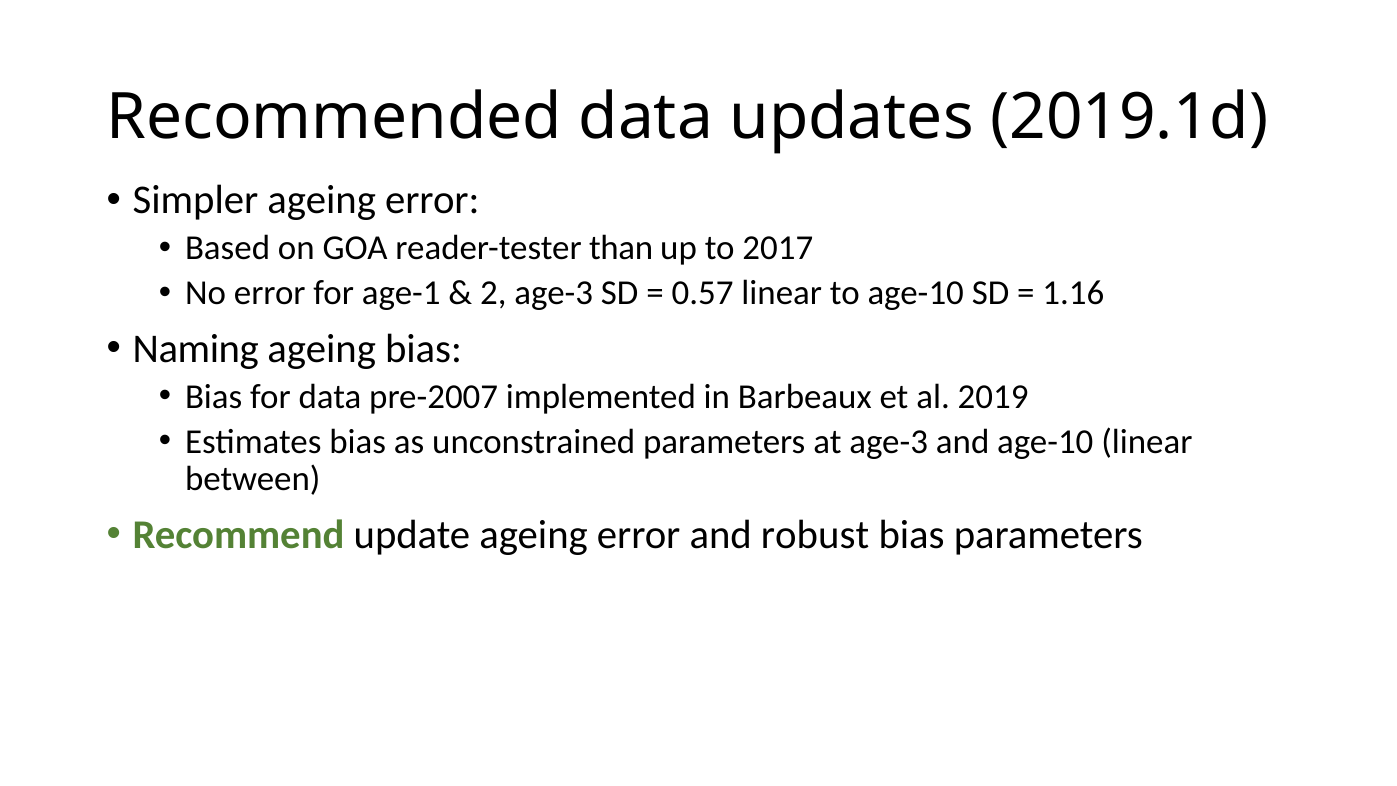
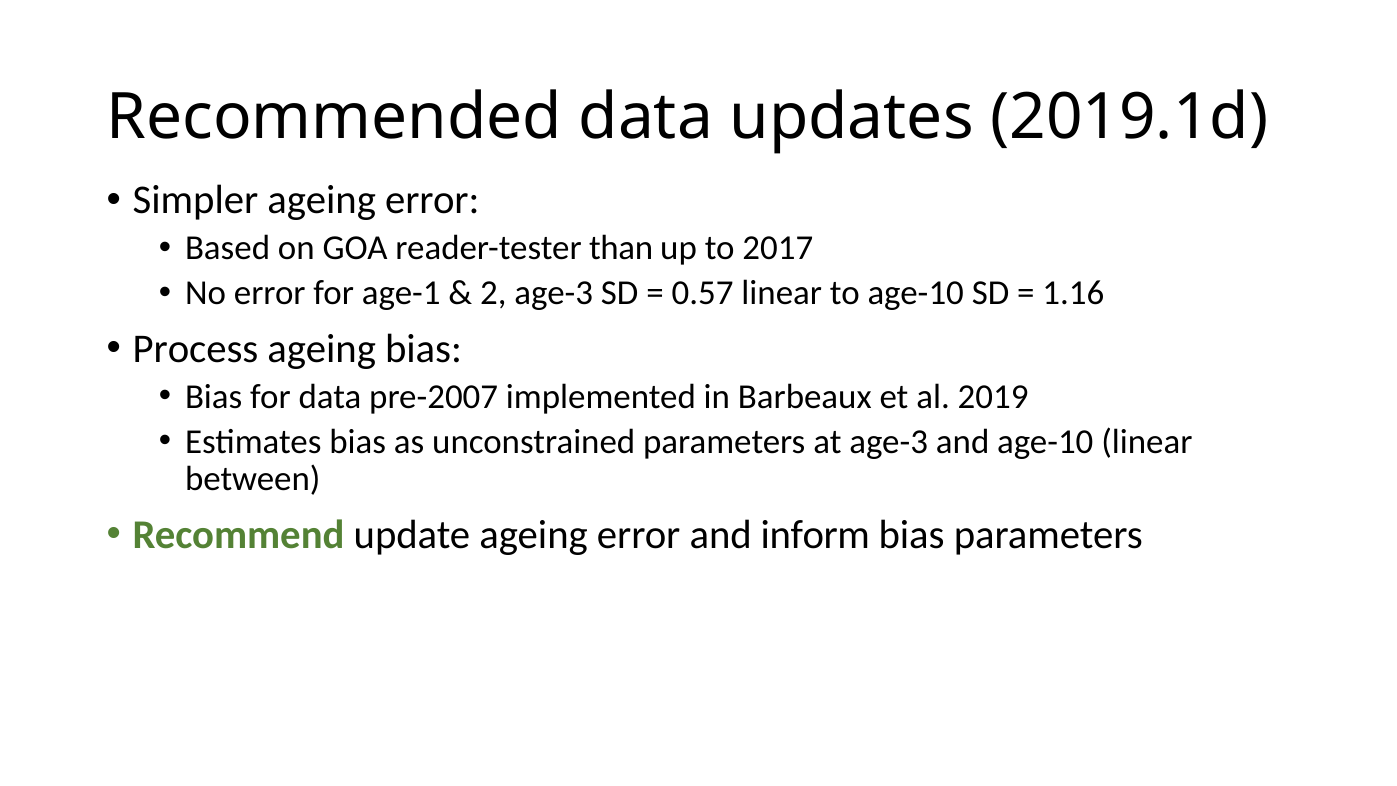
Naming: Naming -> Process (196, 349)
robust: robust -> inform (815, 535)
